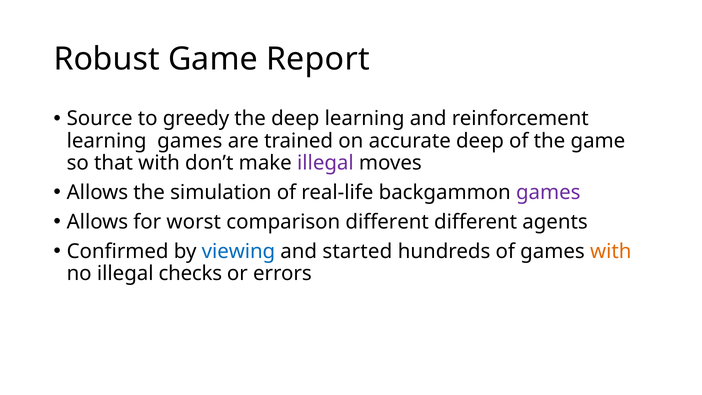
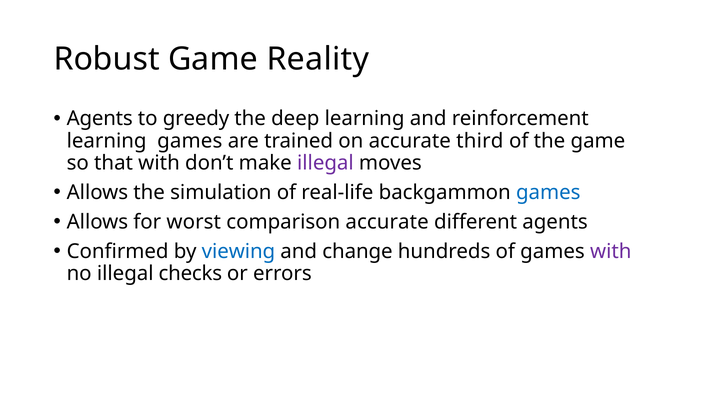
Report: Report -> Reality (318, 59)
Source: Source -> Agents (100, 119)
accurate deep: deep -> third (480, 141)
games colour: purple -> blue (548, 192)
comparison different: different -> accurate (387, 222)
started: started -> change (357, 251)
with colour: orange -> purple (611, 251)
